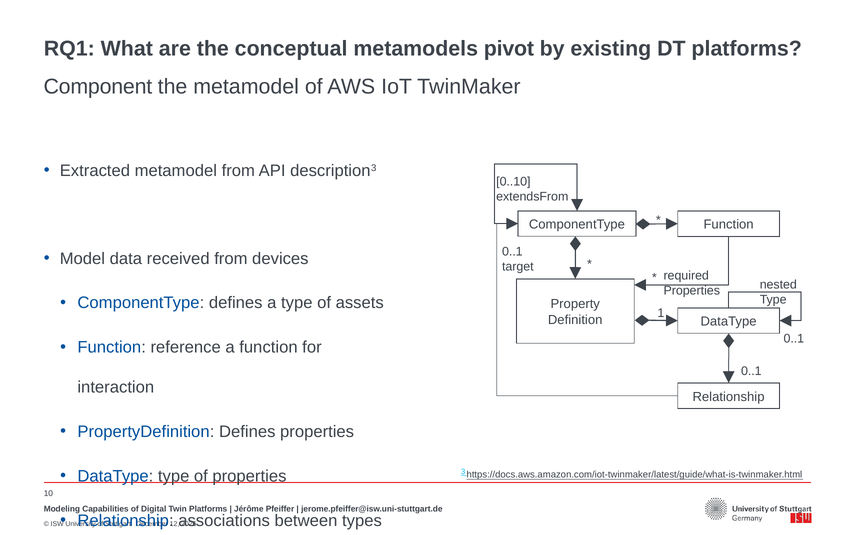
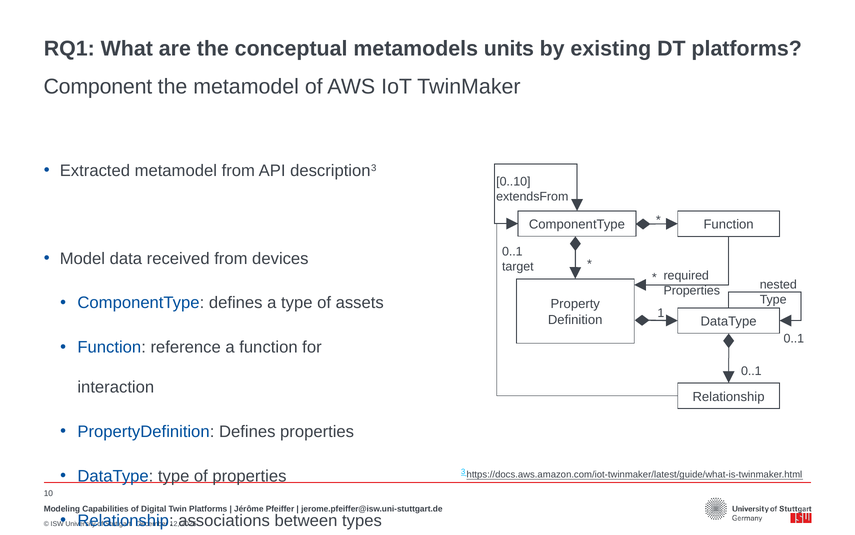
pivot: pivot -> units (509, 48)
